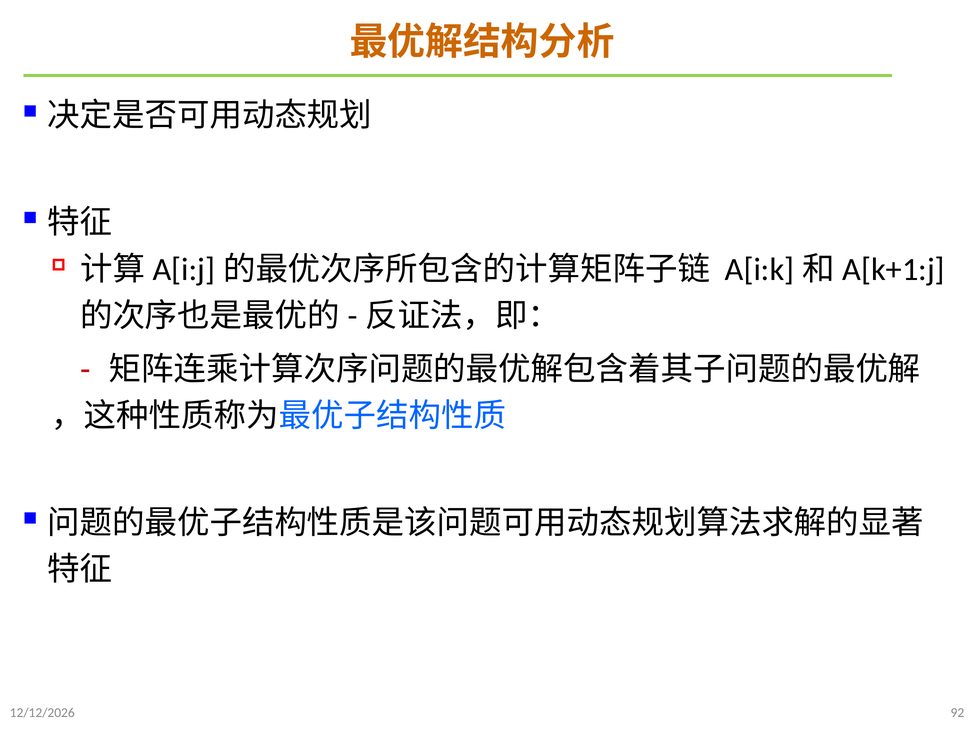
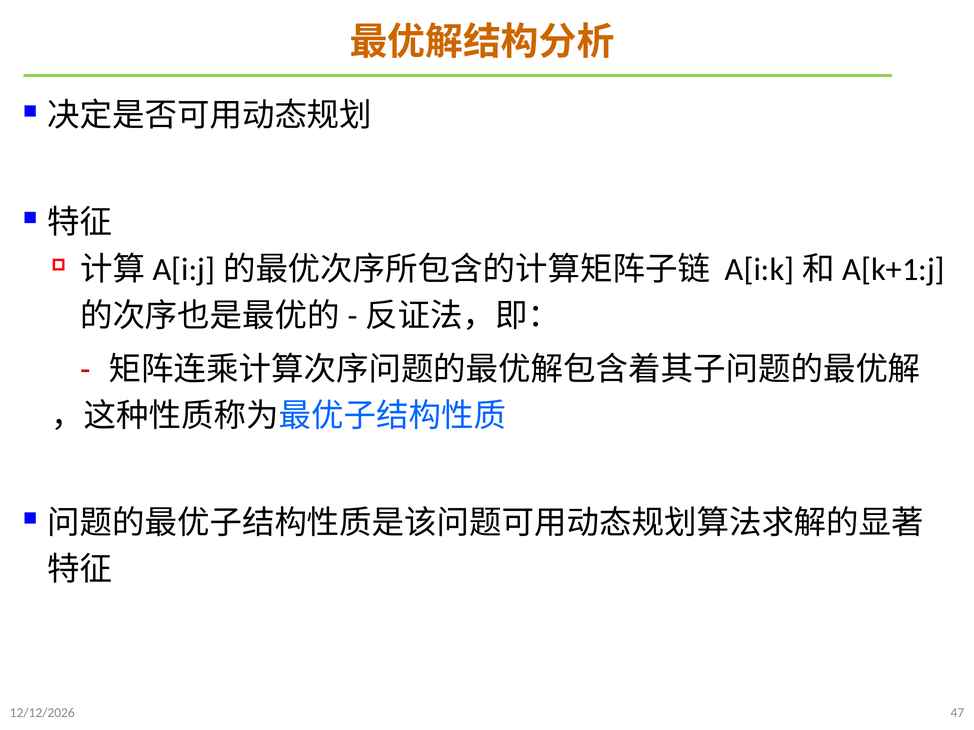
92: 92 -> 47 (957, 713)
